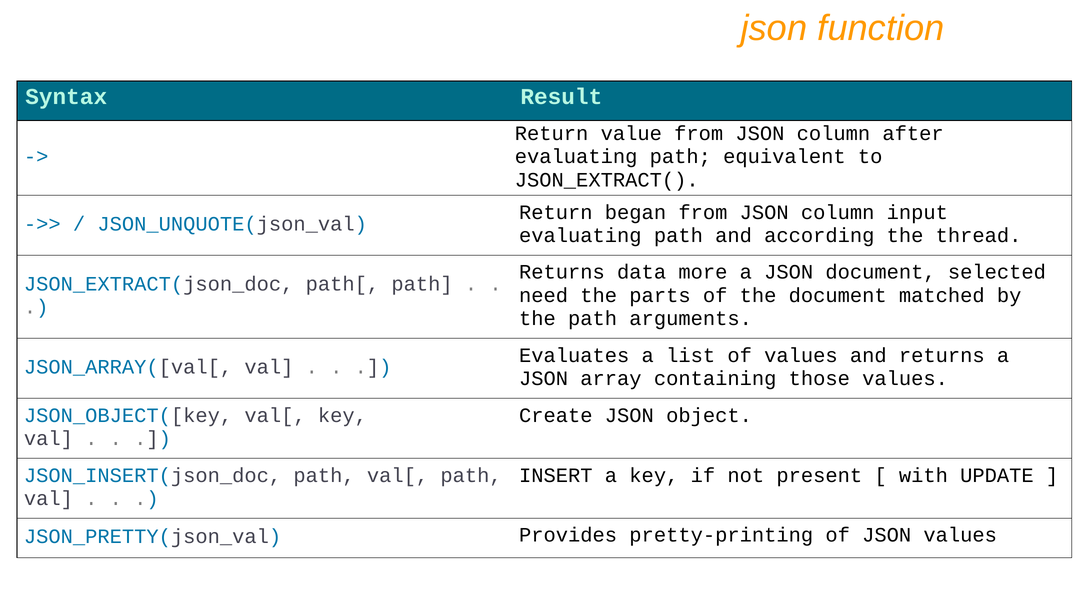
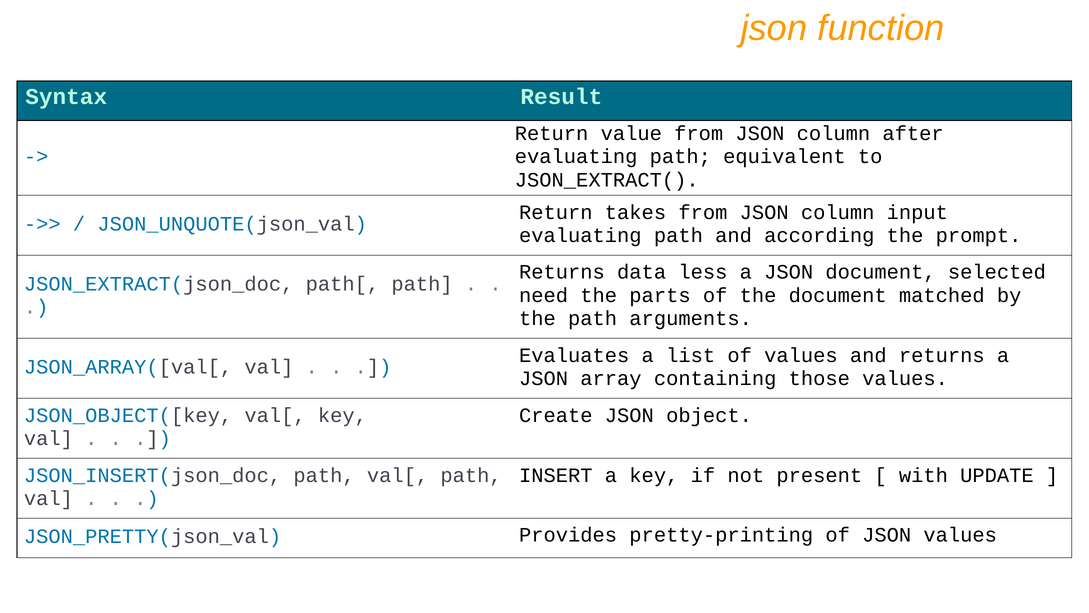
began: began -> takes (635, 212)
thread: thread -> prompt (979, 235)
more: more -> less (703, 272)
